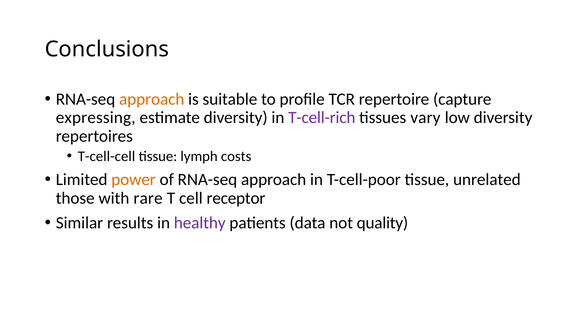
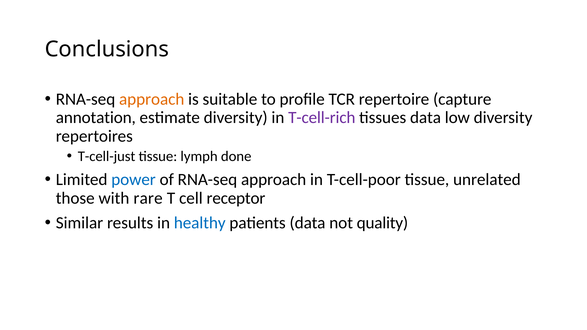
expressing: expressing -> annotation (96, 118)
tissues vary: vary -> data (426, 118)
T-cell-cell: T-cell-cell -> T-cell-just (107, 156)
costs: costs -> done (236, 156)
power colour: orange -> blue (134, 180)
healthy colour: purple -> blue (200, 223)
